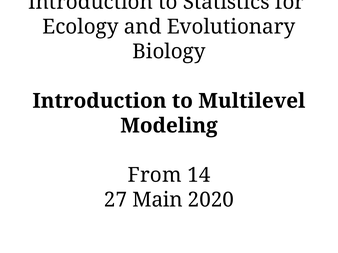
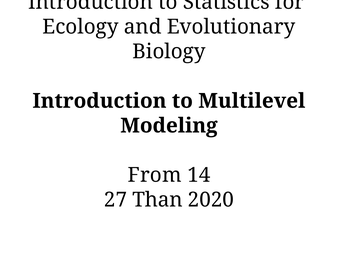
Main: Main -> Than (157, 200)
